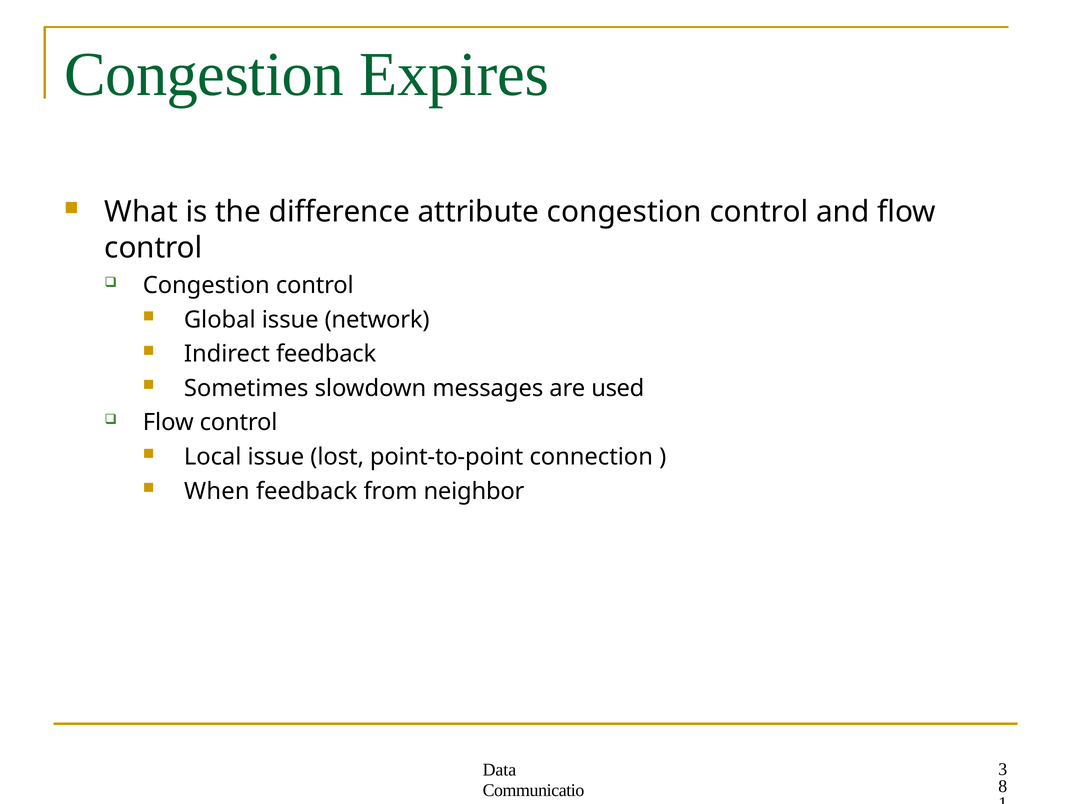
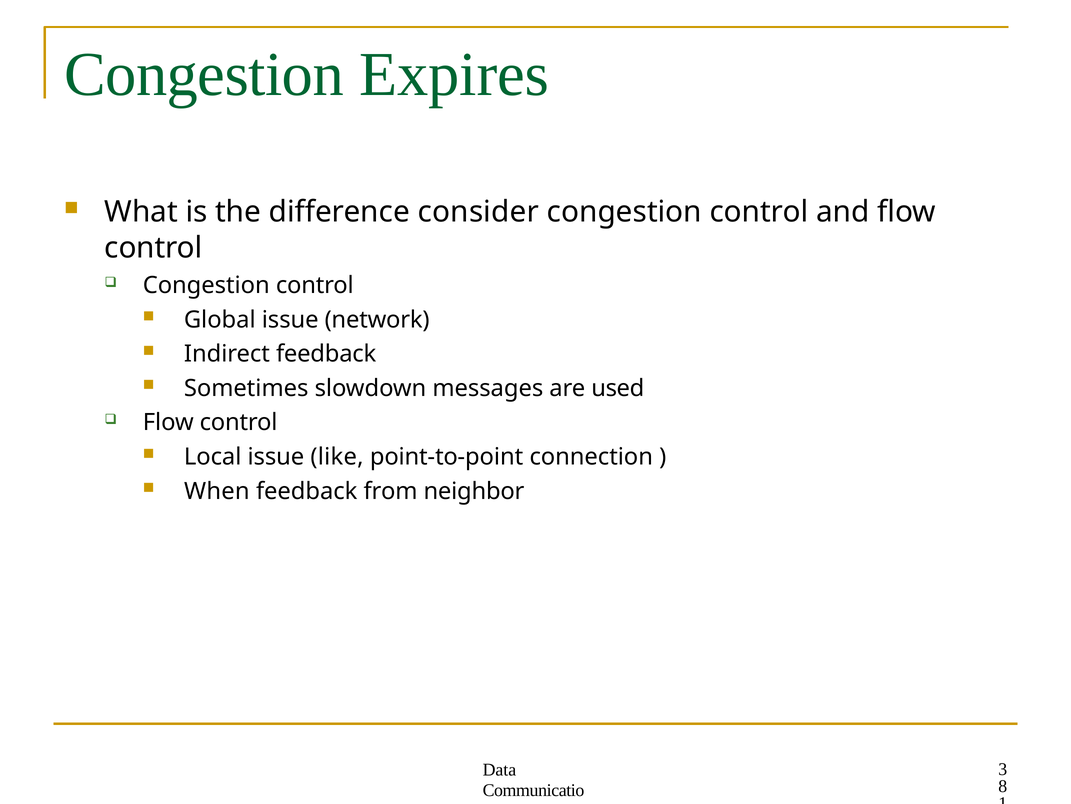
attribute: attribute -> consider (478, 212)
lost: lost -> like (337, 457)
